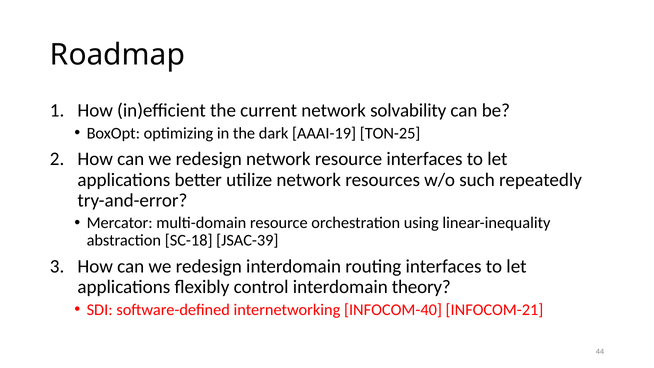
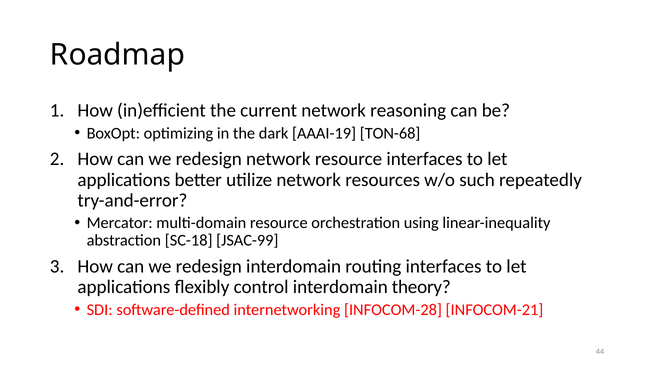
solvability: solvability -> reasoning (408, 111)
TON-25: TON-25 -> TON-68 (390, 133)
JSAC-39: JSAC-39 -> JSAC-99 (247, 240)
INFOCOM-40: INFOCOM-40 -> INFOCOM-28 (393, 310)
